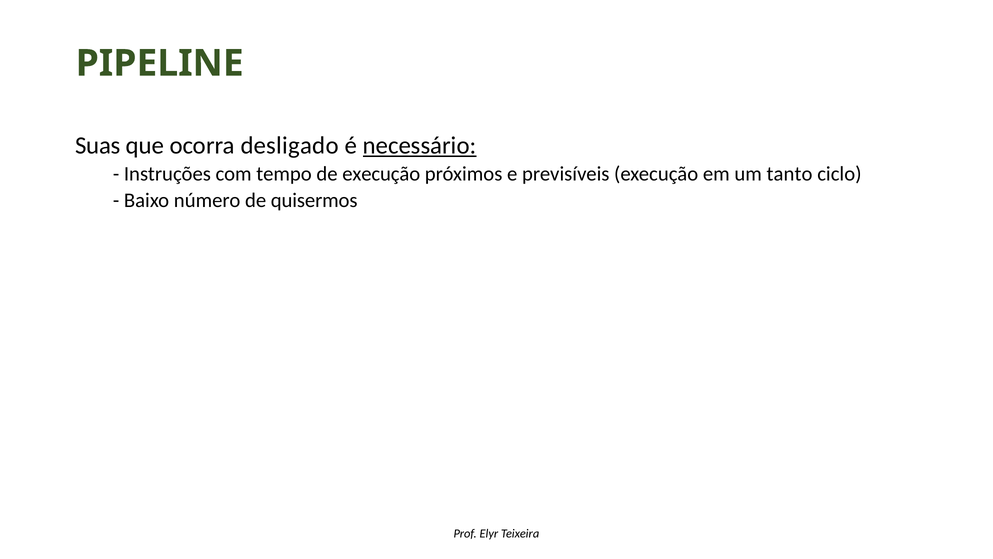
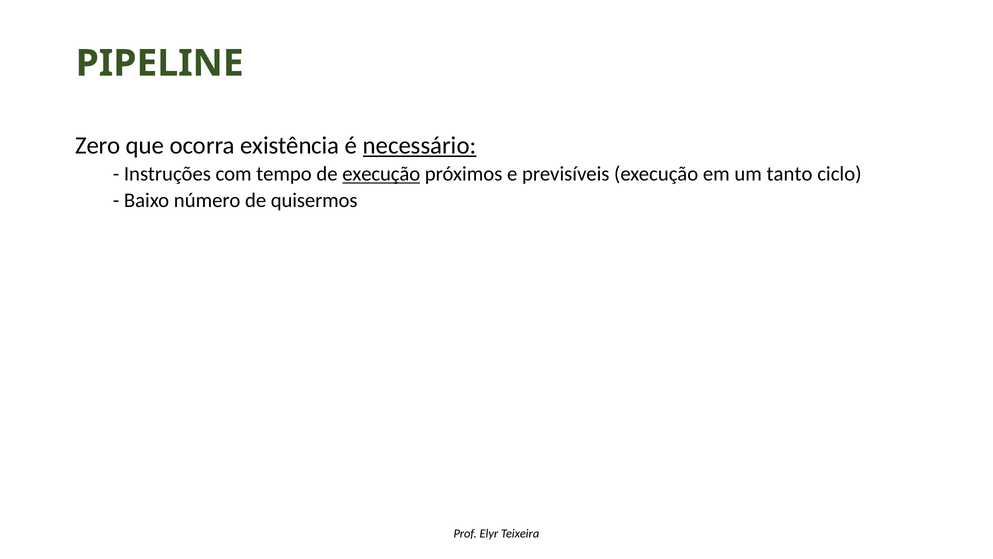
Suas: Suas -> Zero (98, 146)
desligado: desligado -> existência (290, 146)
execução underline: none -> present (381, 174)
